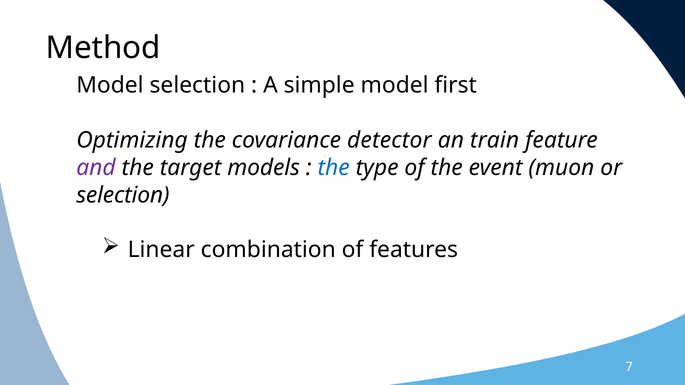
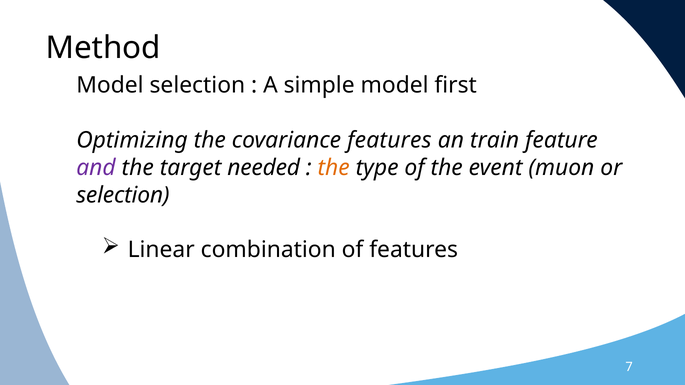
covariance detector: detector -> features (389, 140)
models: models -> needed (264, 168)
the colour: blue -> orange (334, 168)
